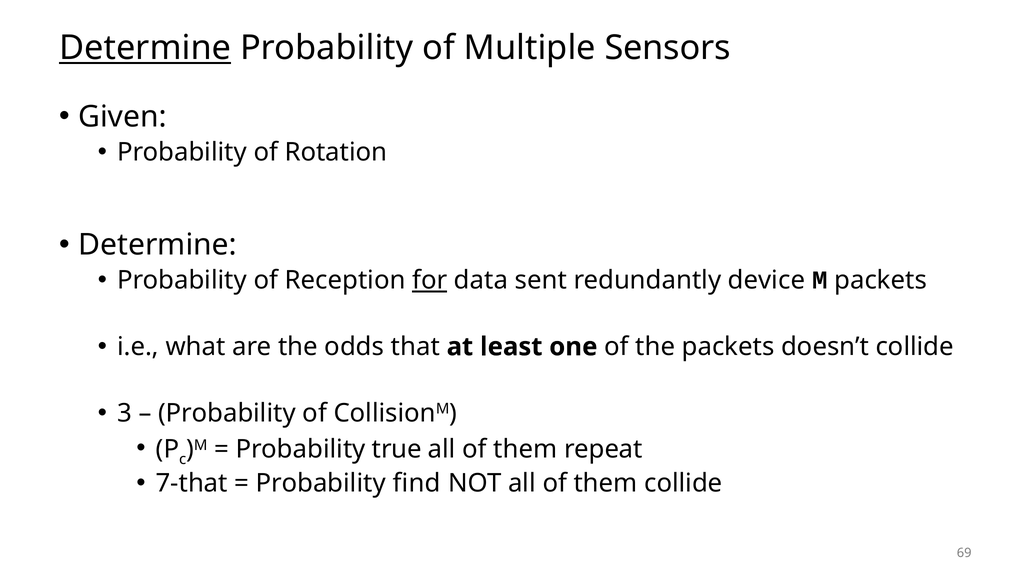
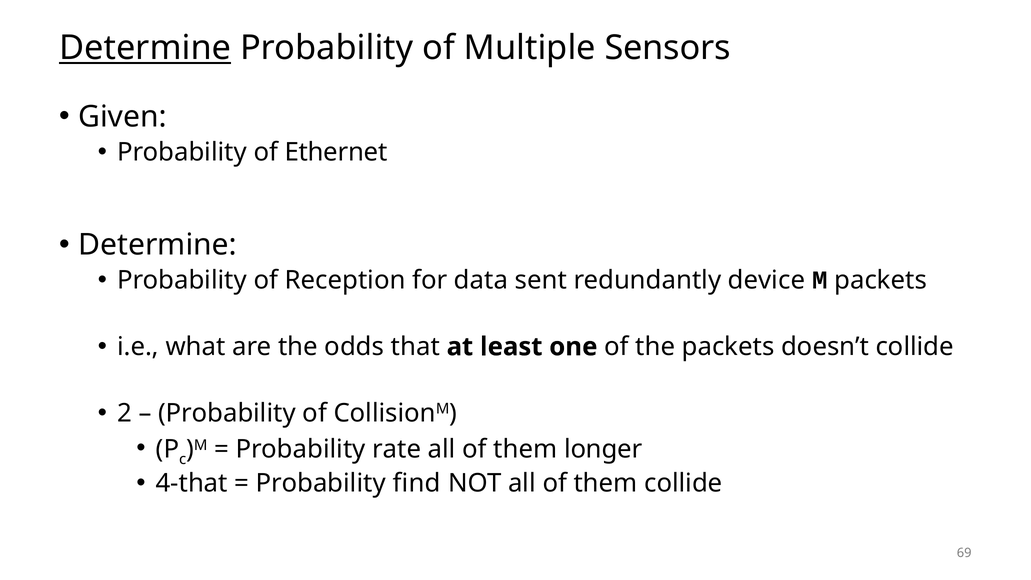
Rotation: Rotation -> Ethernet (336, 152)
for underline: present -> none (430, 280)
3: 3 -> 2 (124, 413)
true: true -> rate (397, 449)
repeat: repeat -> longer (603, 449)
7-that: 7-that -> 4-that (192, 483)
